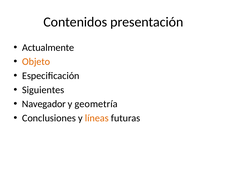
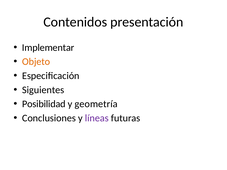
Actualmente: Actualmente -> Implementar (48, 48)
Navegador: Navegador -> Posibilidad (44, 104)
líneas colour: orange -> purple (97, 118)
